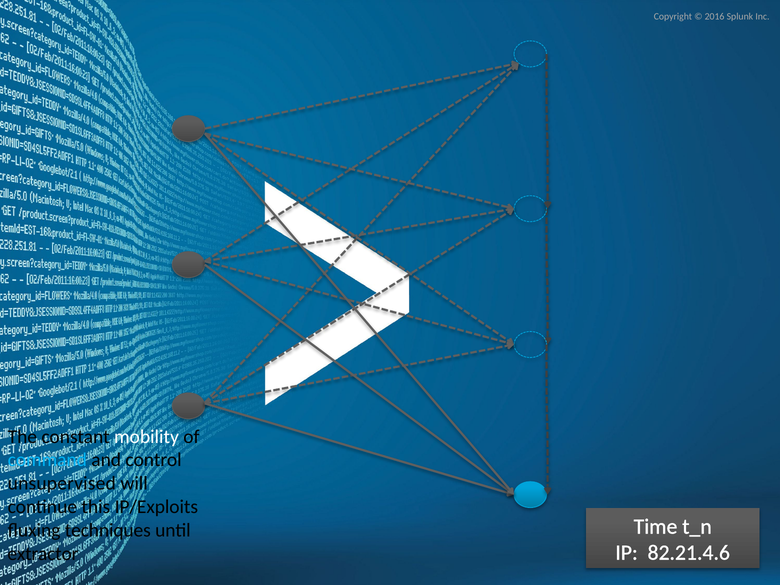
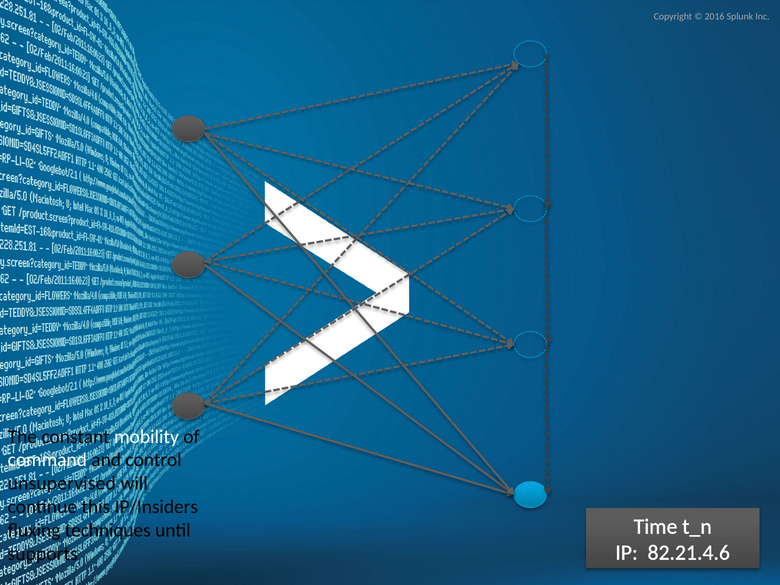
command colour: light blue -> white (47, 460)
IP/Exploits: IP/Exploits -> IP/Insiders (156, 507)
extractor: extractor -> supports (43, 554)
